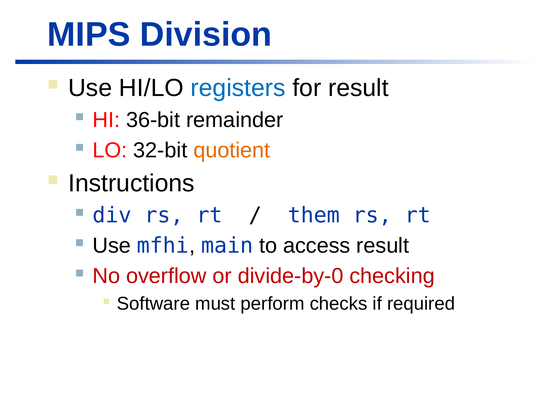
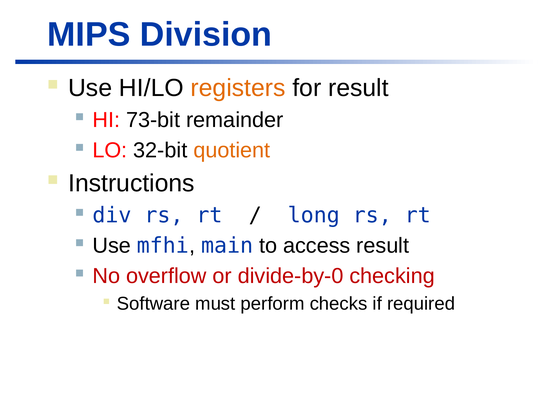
registers colour: blue -> orange (238, 88)
36-bit: 36-bit -> 73-bit (153, 120)
them: them -> long (314, 215)
